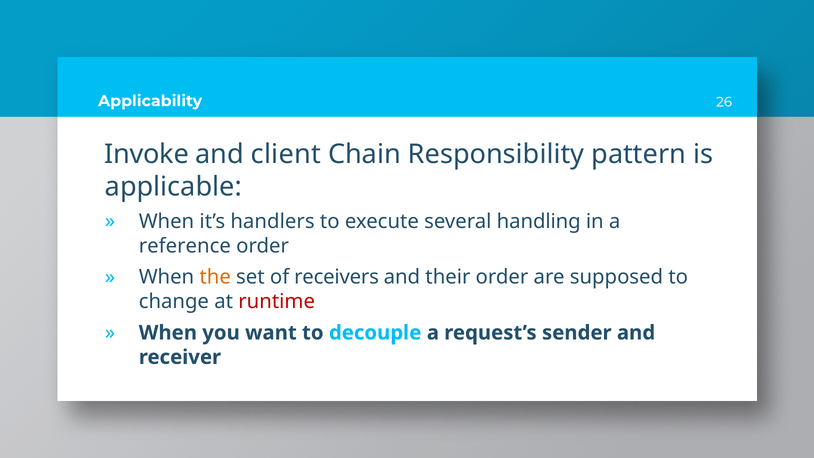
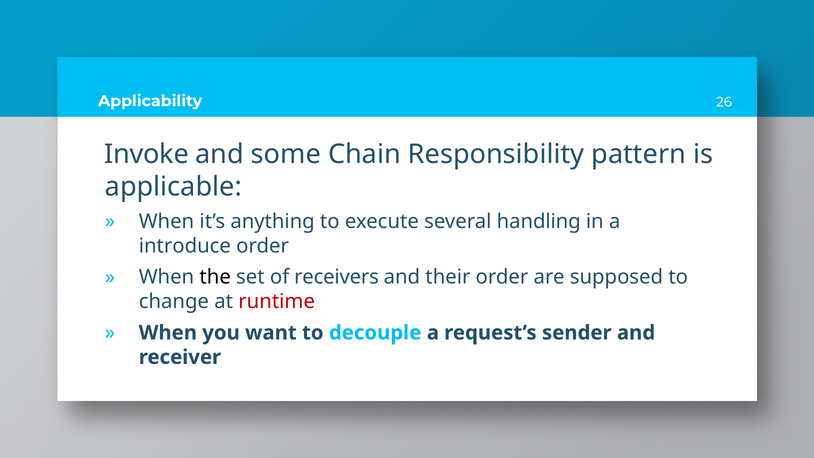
client: client -> some (286, 154)
handlers: handlers -> anything (273, 221)
reference: reference -> introduce (185, 246)
the colour: orange -> black (215, 277)
